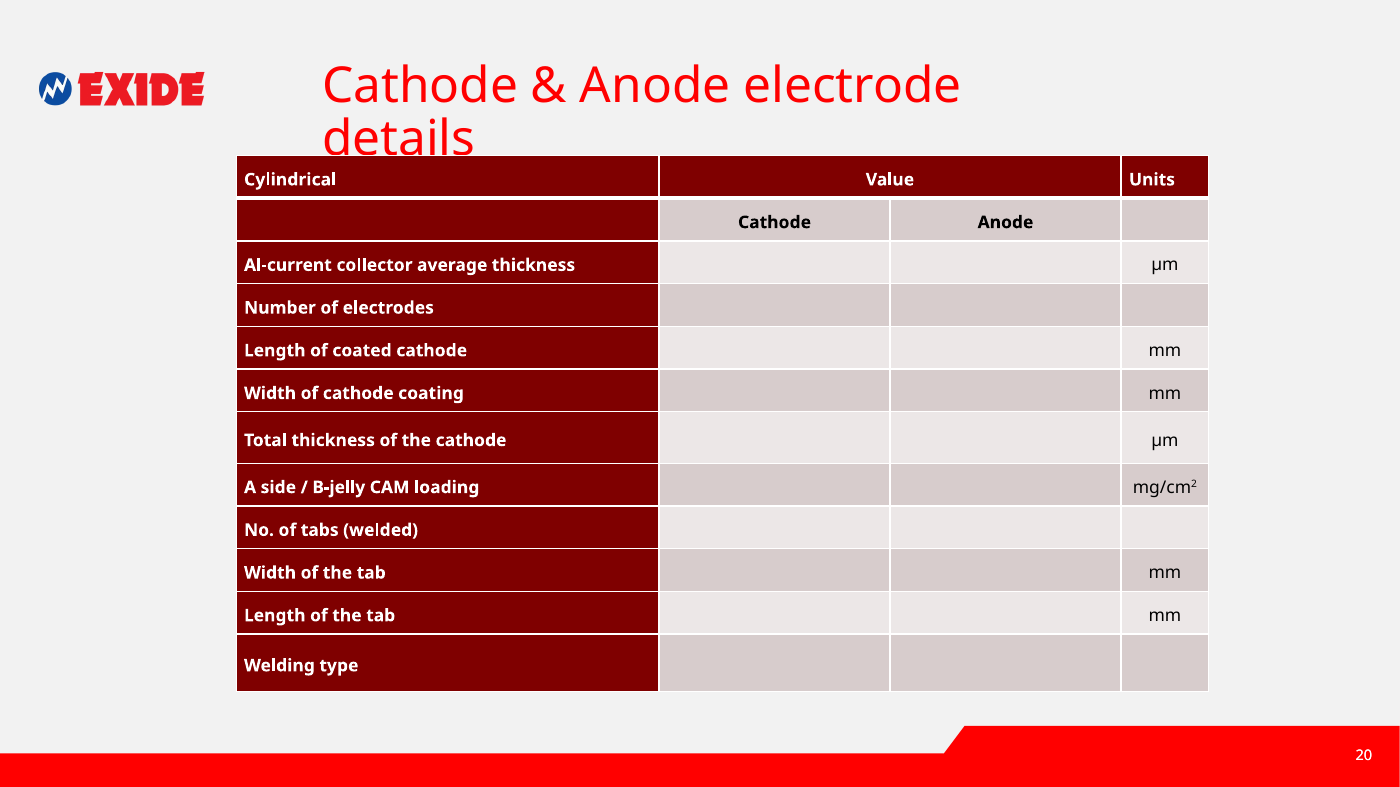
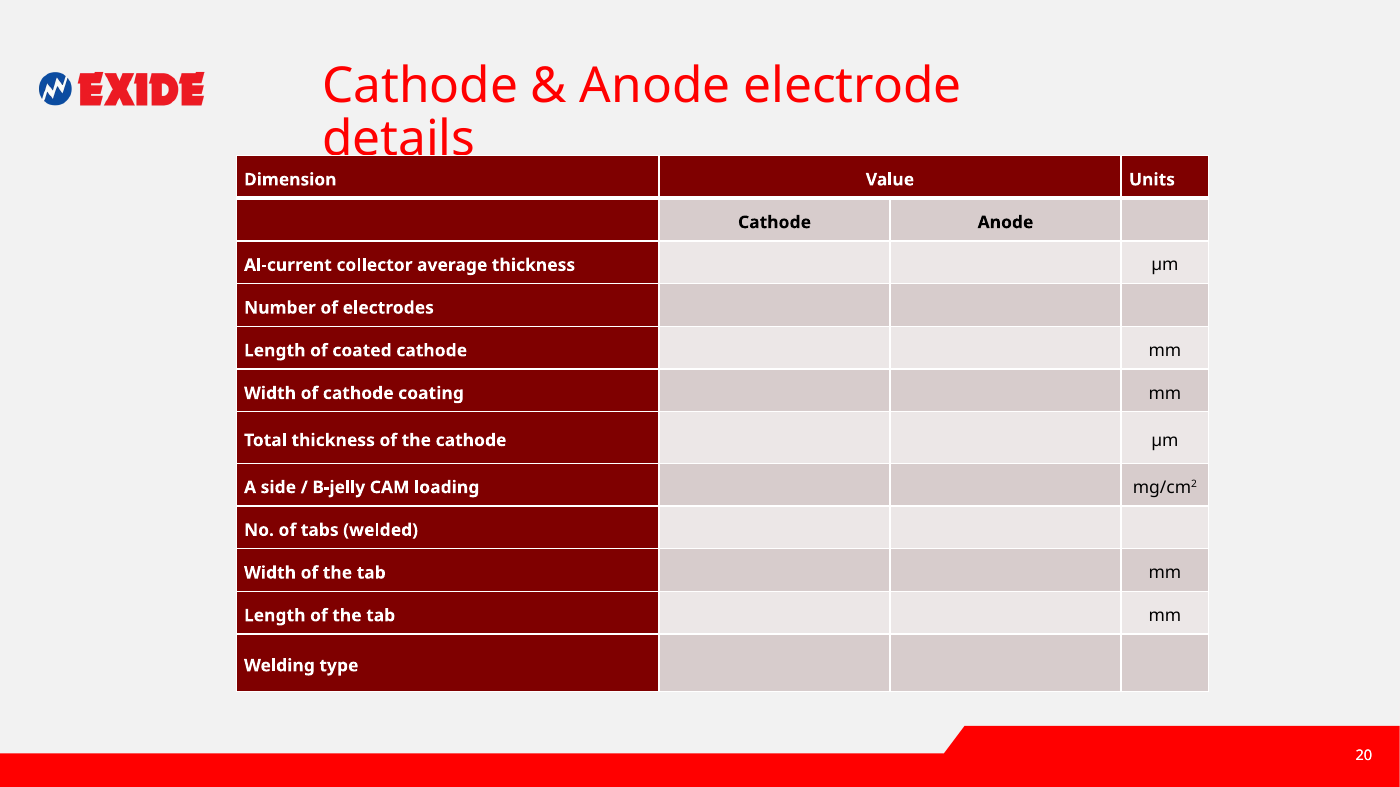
Cylindrical: Cylindrical -> Dimension (290, 180)
